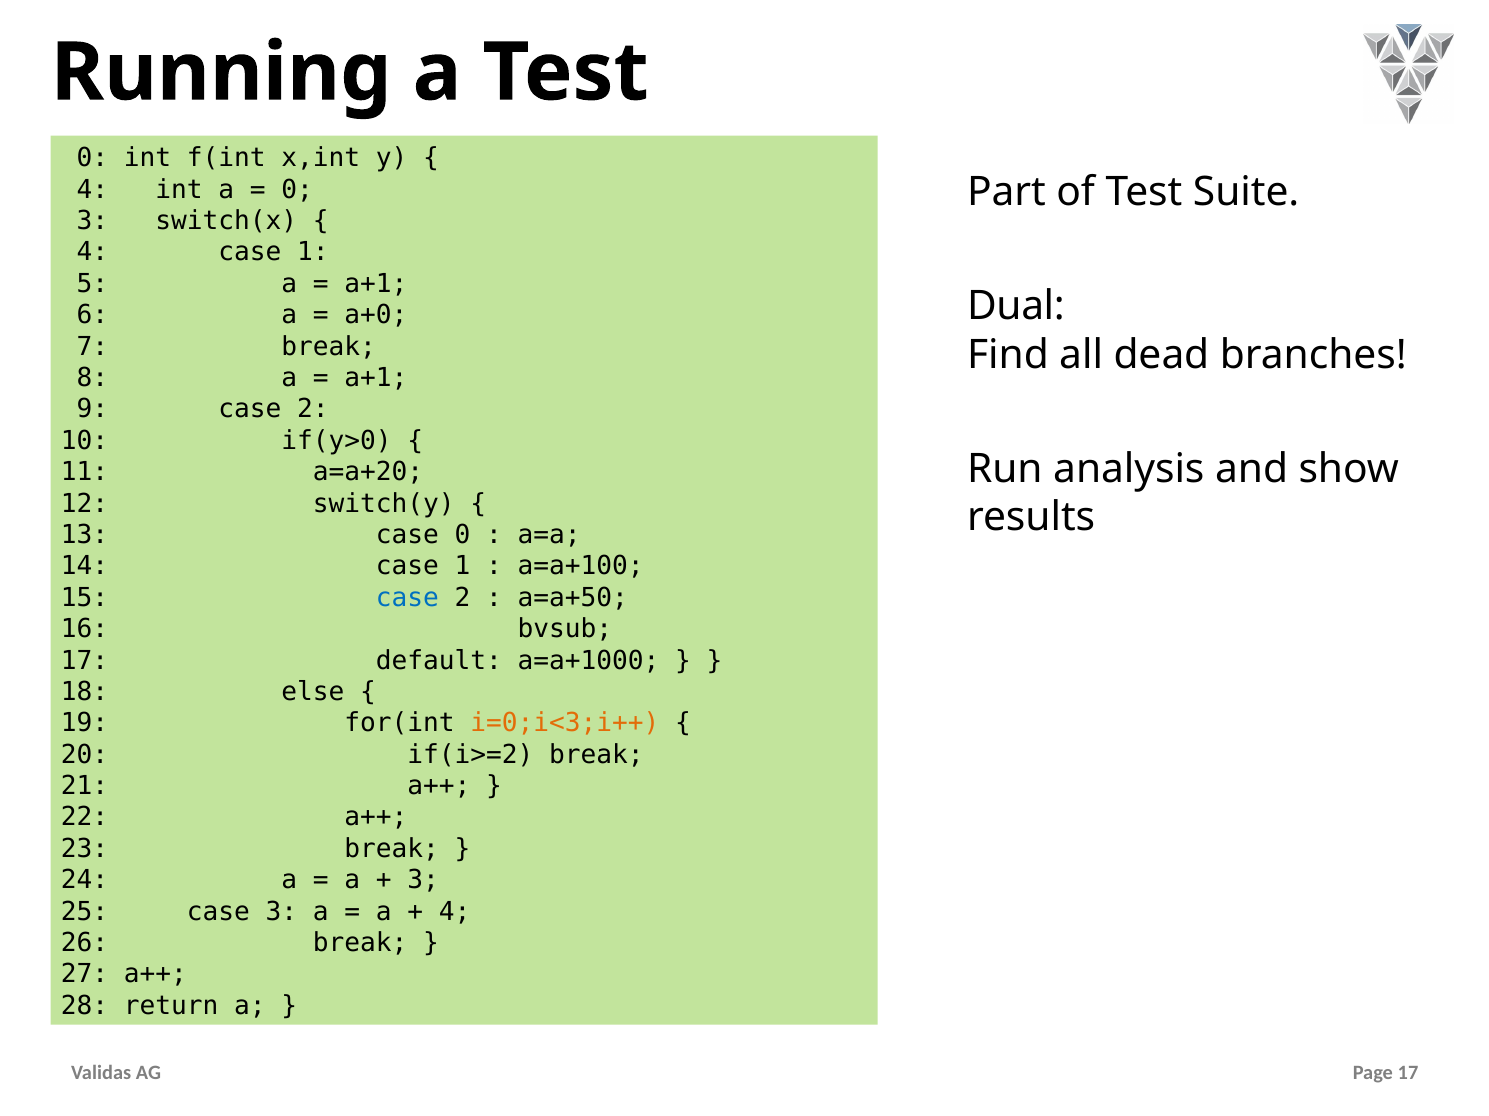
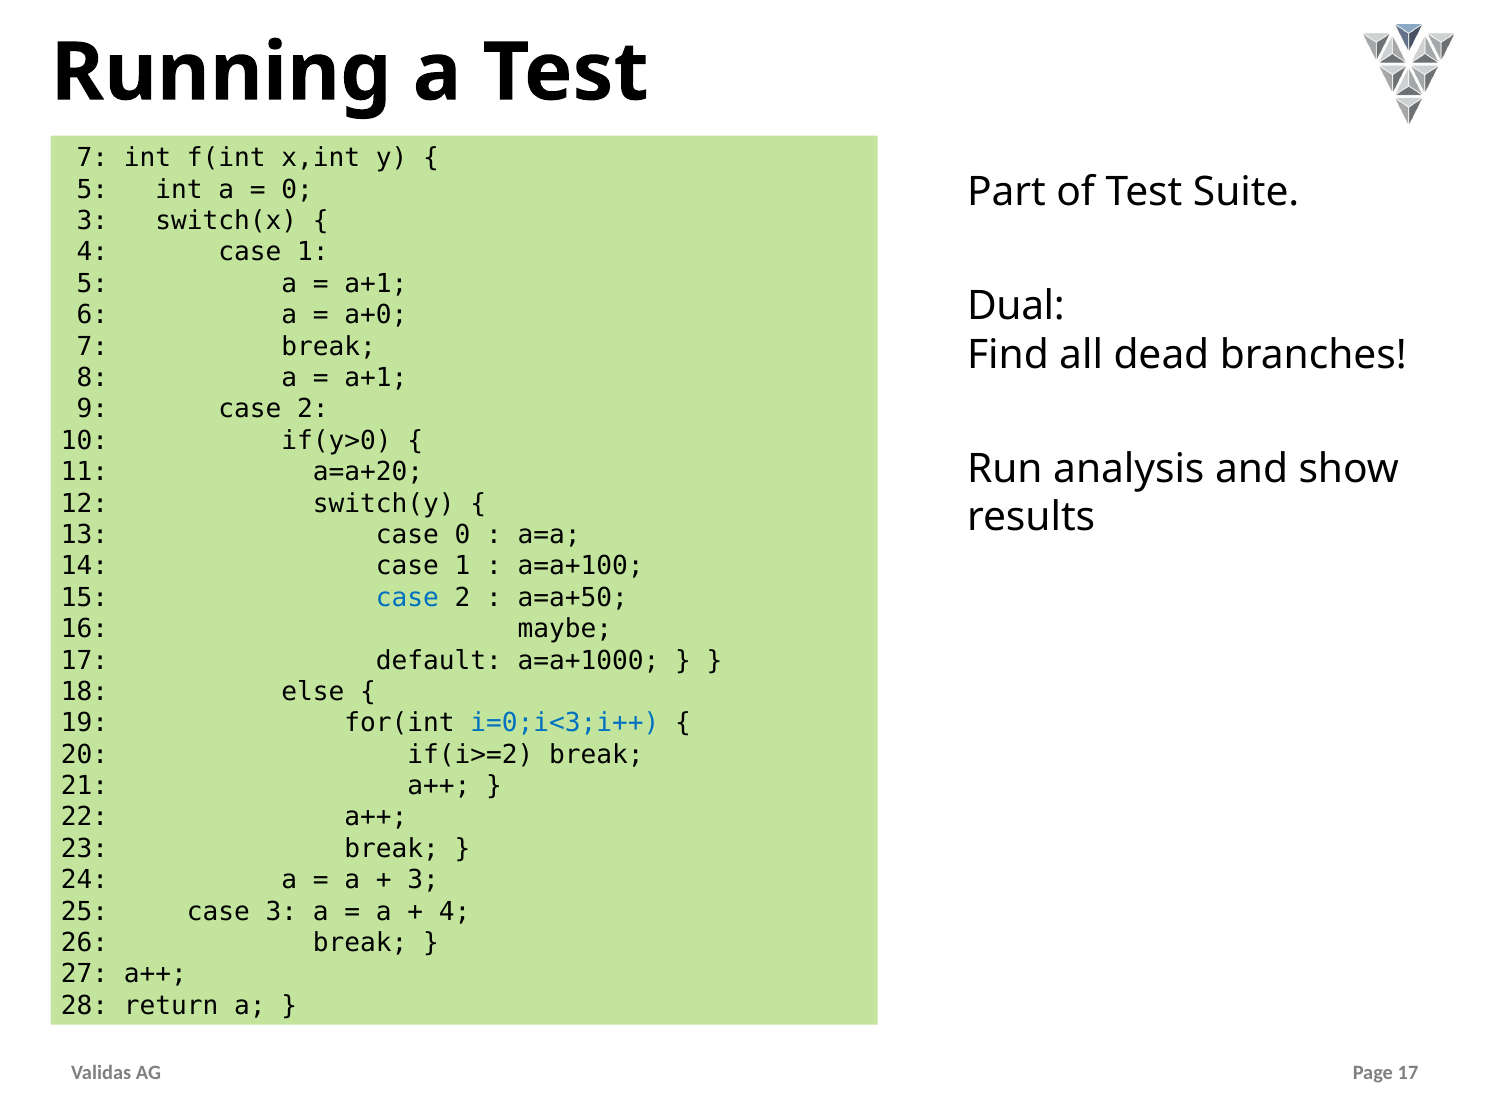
0: 0 -> 7 (92, 158)
4: 4 -> 5 (92, 190)
bvsub: bvsub -> maybe (565, 629)
i=0;i<3;i++ colour: orange -> blue (565, 724)
